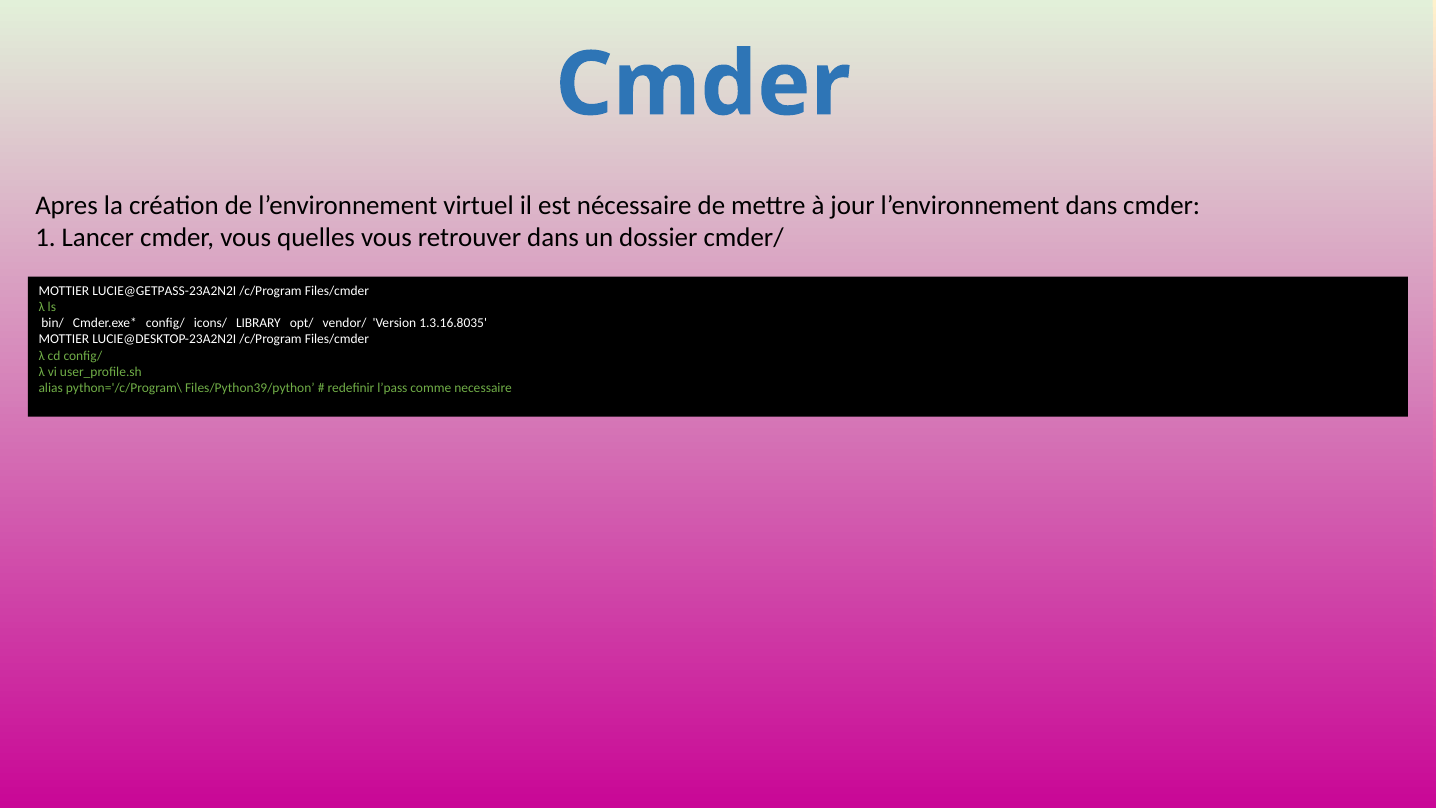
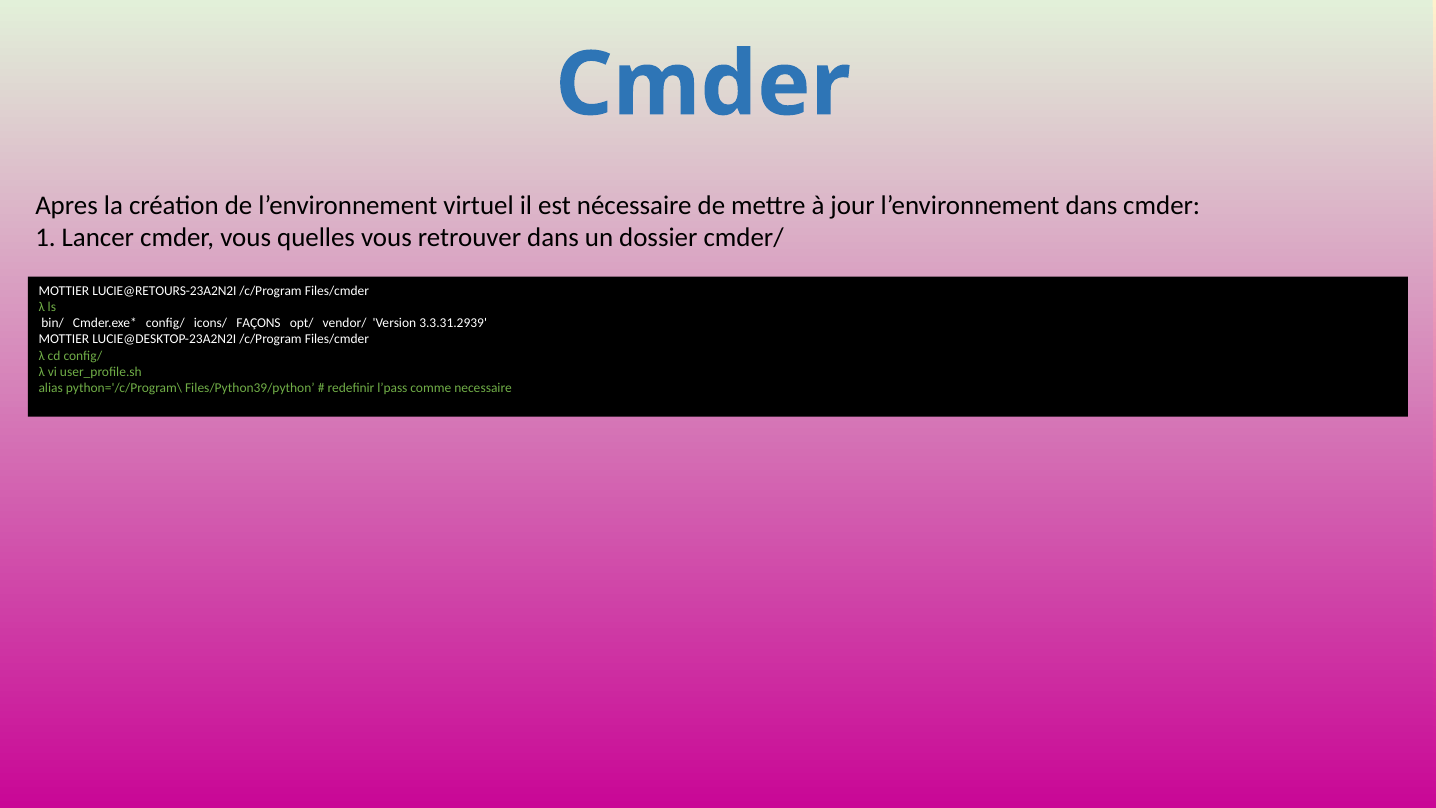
LUCIE@GETPASS-23A2N2I: LUCIE@GETPASS-23A2N2I -> LUCIE@RETOURS-23A2N2I (164, 291)
LIBRARY: LIBRARY -> FAÇONS (258, 323)
1.3.16.8035: 1.3.16.8035 -> 3.3.31.2939 (453, 323)
